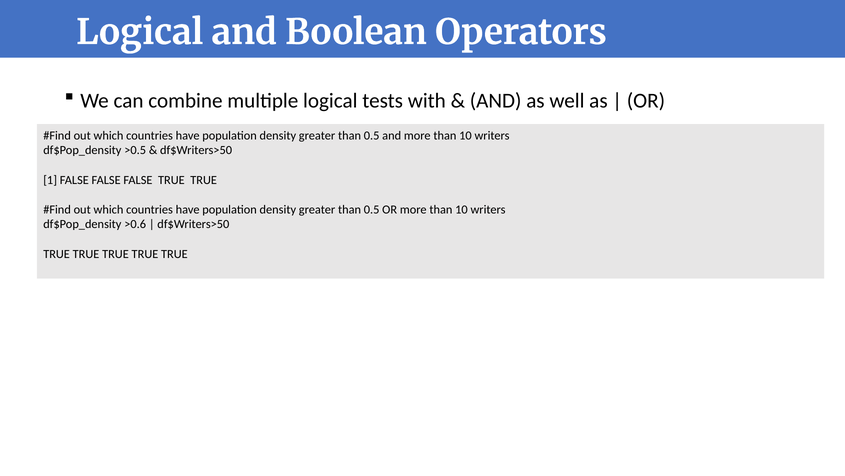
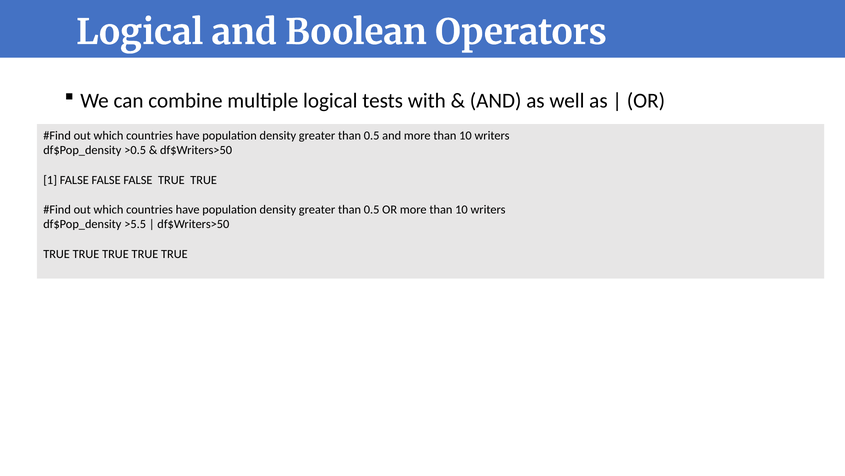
>0.6: >0.6 -> >5.5 (135, 224)
